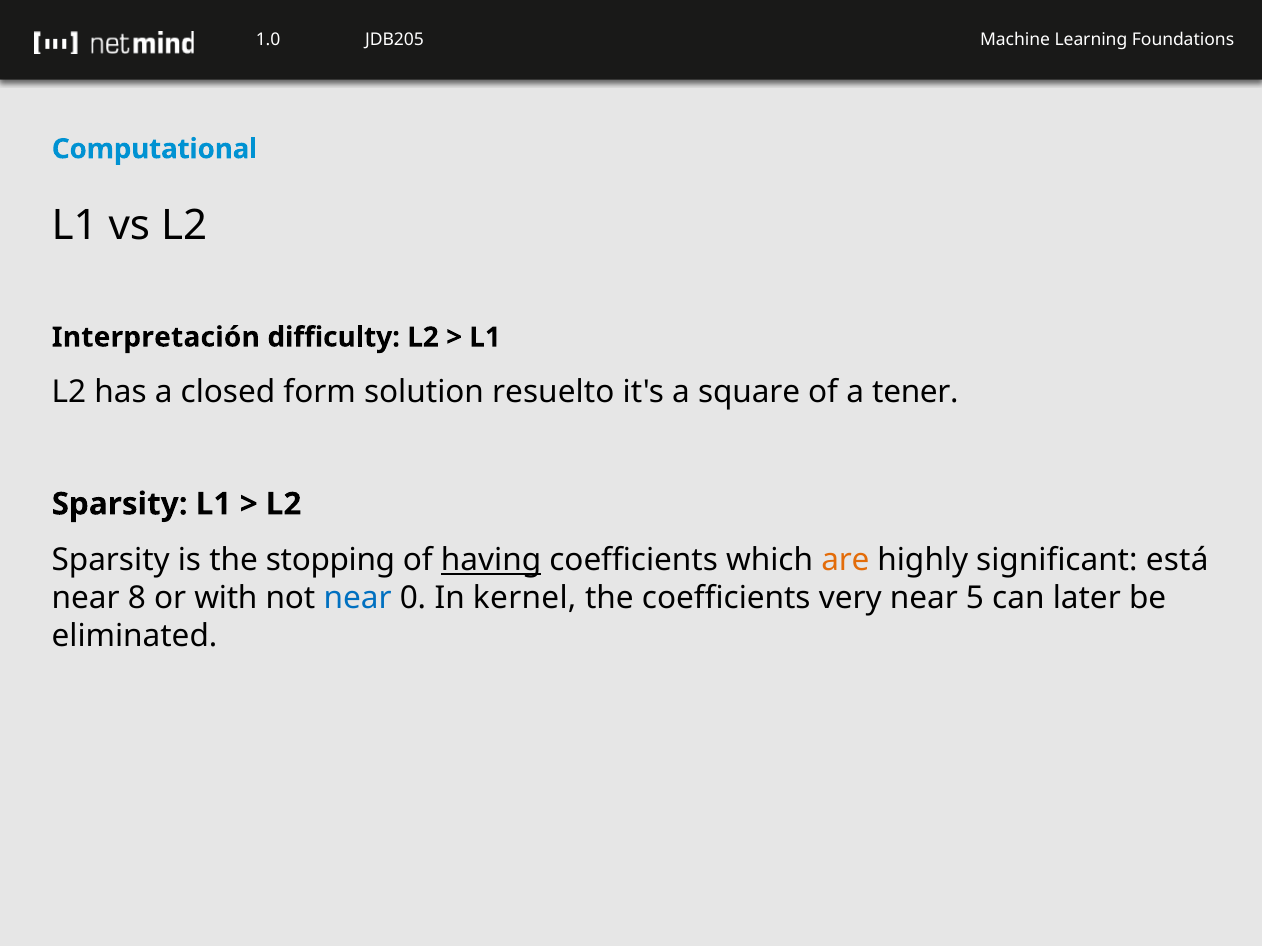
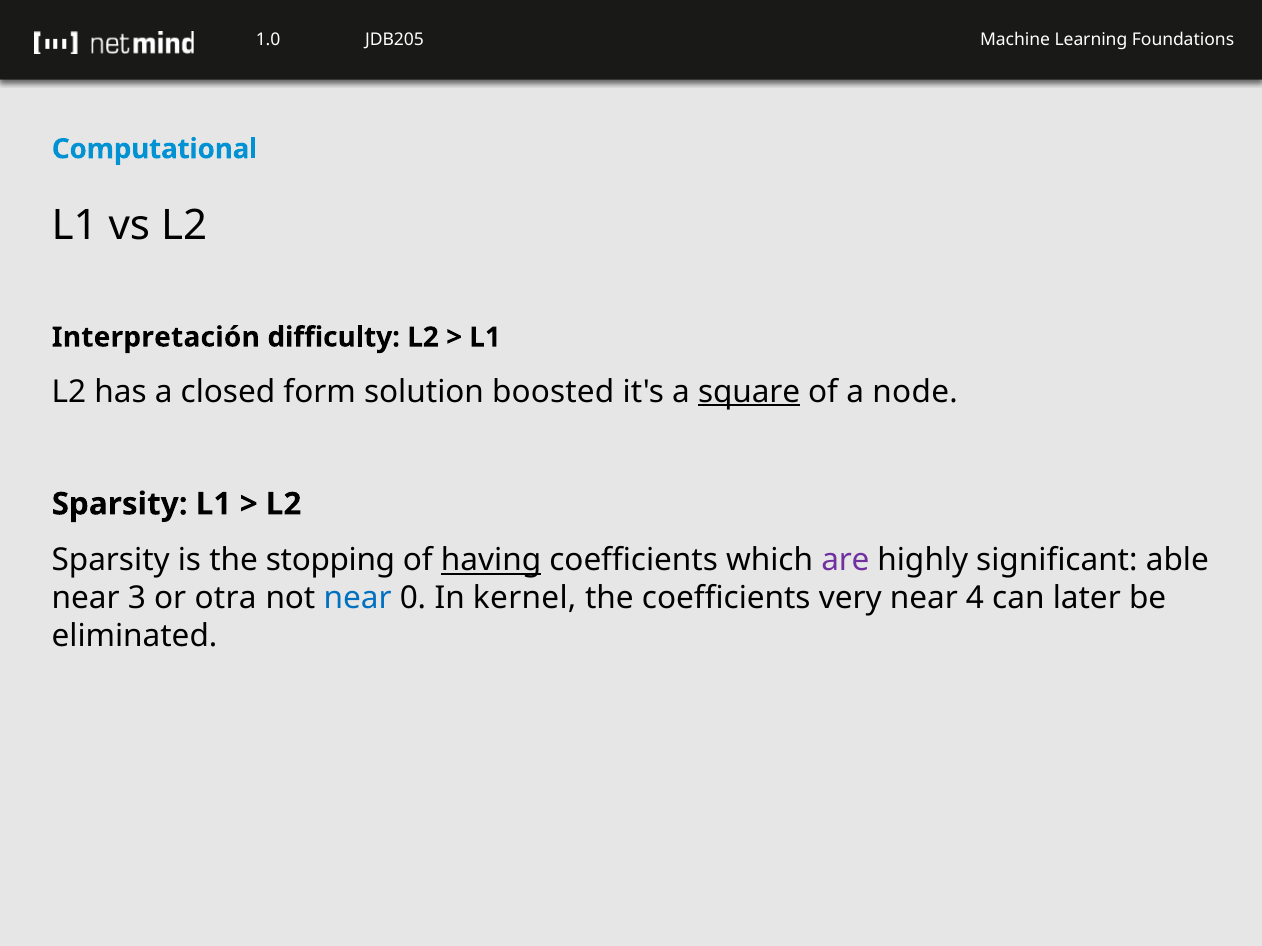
resuelto: resuelto -> boosted (553, 392)
square underline: none -> present (749, 392)
tener: tener -> node (915, 392)
are colour: orange -> purple (845, 561)
está: está -> able (1177, 561)
8: 8 -> 3 (137, 598)
with: with -> otra (226, 598)
5: 5 -> 4 (975, 598)
